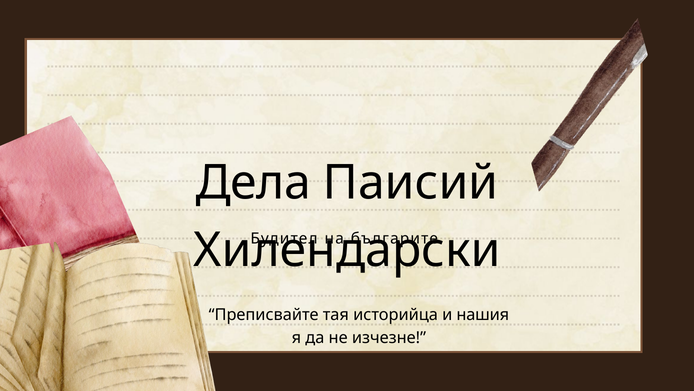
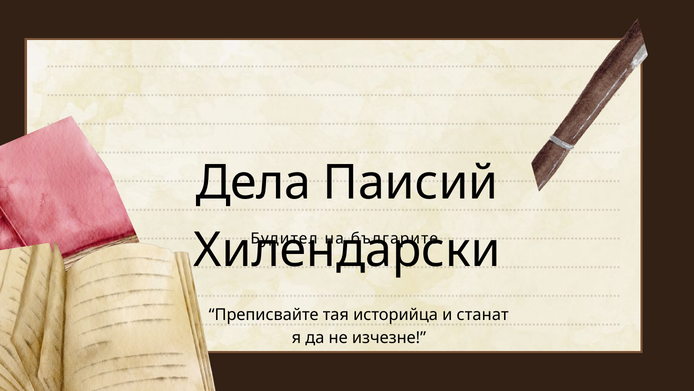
нашия: нашия -> станат (483, 314)
